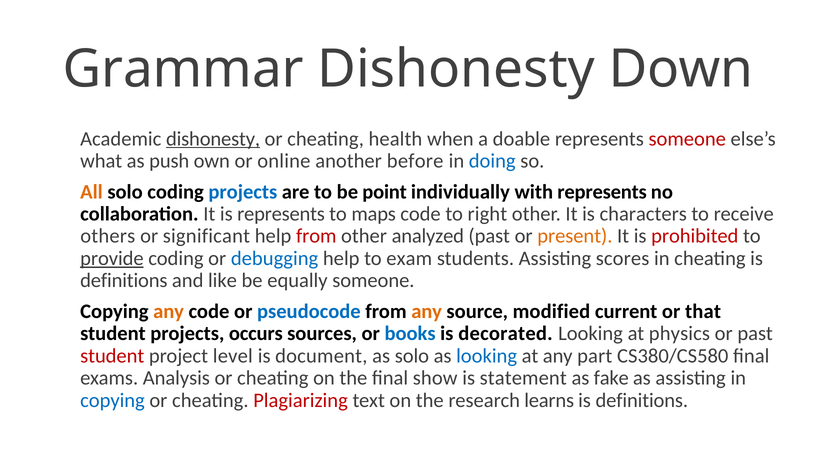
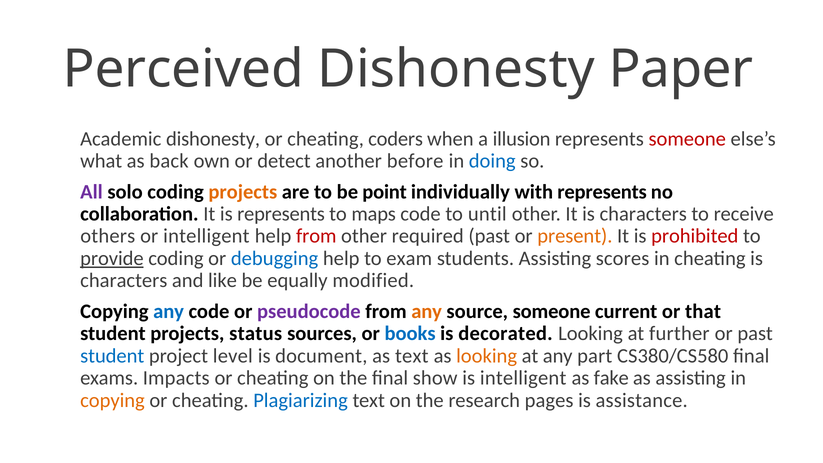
Grammar: Grammar -> Perceived (183, 69)
Down: Down -> Paper (681, 69)
dishonesty underline: present -> none (213, 139)
health: health -> coders (396, 139)
doable: doable -> illusion (522, 139)
push: push -> back (169, 161)
online: online -> detect (284, 161)
All colour: orange -> purple (91, 192)
projects colour: blue -> orange (243, 192)
right: right -> until (487, 214)
or significant: significant -> intelligent (206, 236)
analyzed: analyzed -> required (428, 236)
definitions: definitions -> characters (124, 281)
equally someone: someone -> modified (373, 281)
any colour: orange -> blue (169, 311)
pseudocode colour: blue -> purple (309, 311)
source modified: modified -> someone (552, 311)
occurs: occurs -> status (256, 334)
physics: physics -> further (679, 334)
student colour: red -> blue (112, 356)
as solo: solo -> text (412, 356)
looking colour: blue -> orange (487, 356)
Analysis: Analysis -> Impacts (176, 378)
is statement: statement -> intelligent (523, 378)
copying colour: blue -> orange (112, 400)
Plagiarizing colour: red -> blue (301, 400)
learns: learns -> pages (549, 400)
definitions: definitions -> assistance (642, 400)
